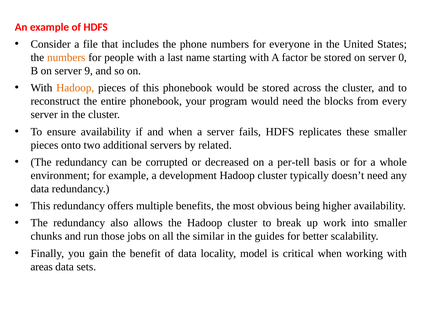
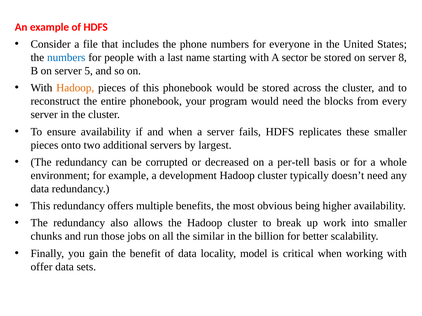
numbers colour: orange -> blue (66, 58)
factor: factor -> sector (295, 58)
0: 0 -> 8 (403, 58)
9: 9 -> 5 (89, 71)
related: related -> largest (215, 145)
guides: guides -> billion (269, 237)
areas: areas -> offer (42, 267)
